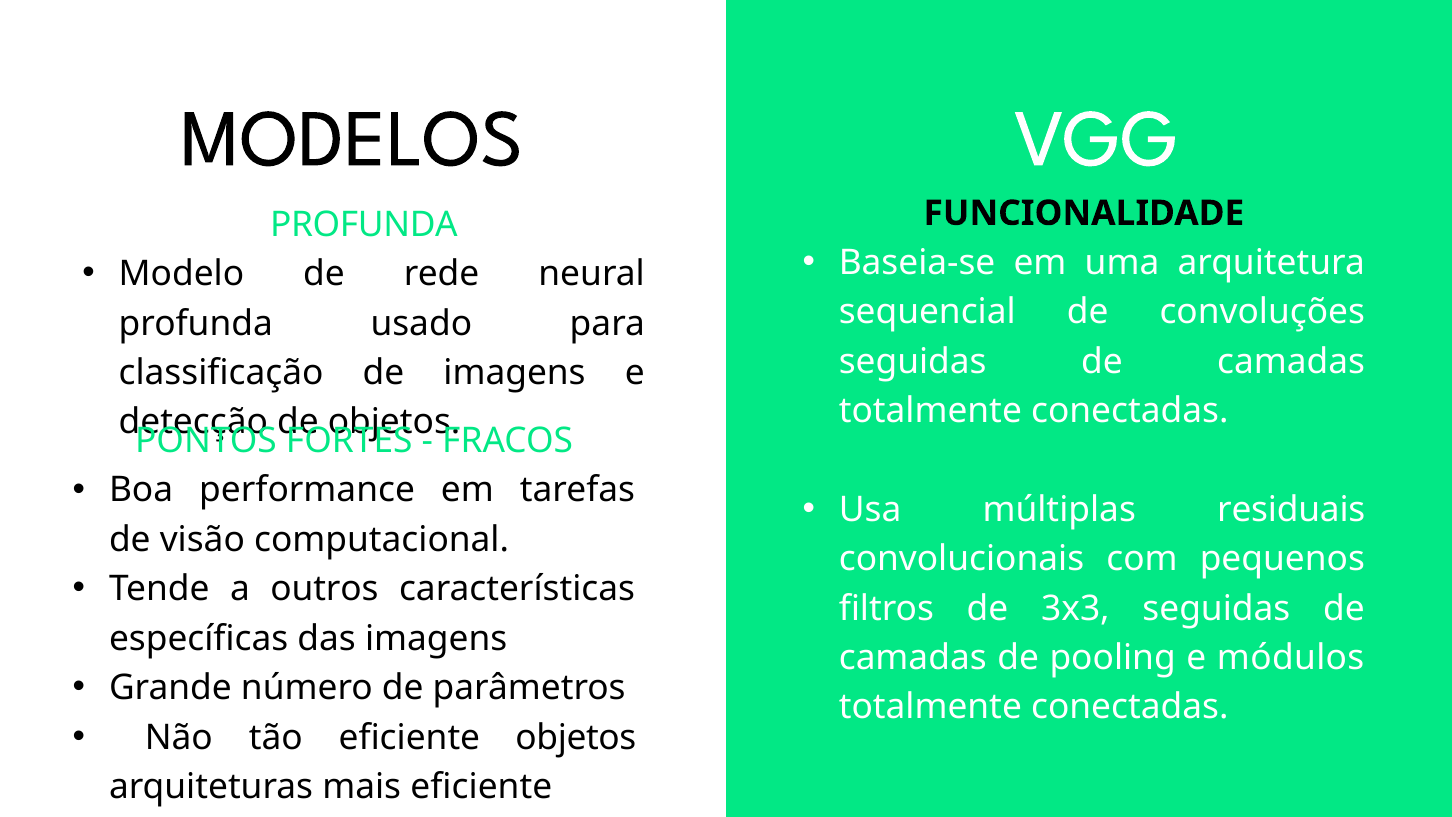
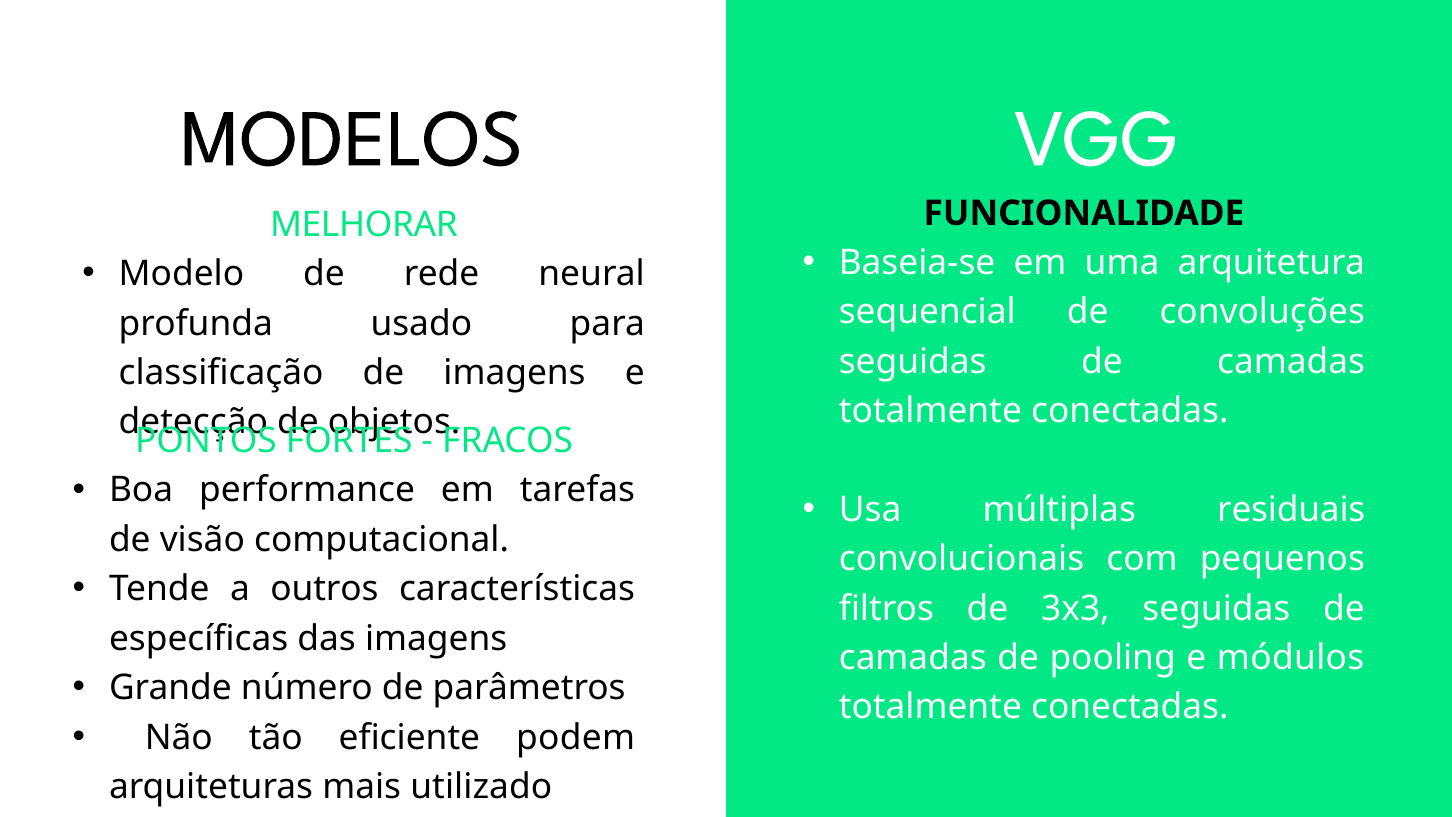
PROFUNDA: PROFUNDA -> MELHORAR (364, 225)
eficiente objetos: objetos -> podem (576, 737)
mais eficiente: eficiente -> utilizado (481, 787)
